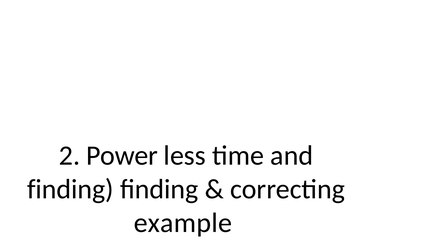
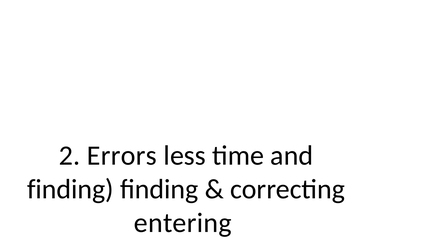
Power: Power -> Errors (122, 156)
example: example -> entering (183, 223)
